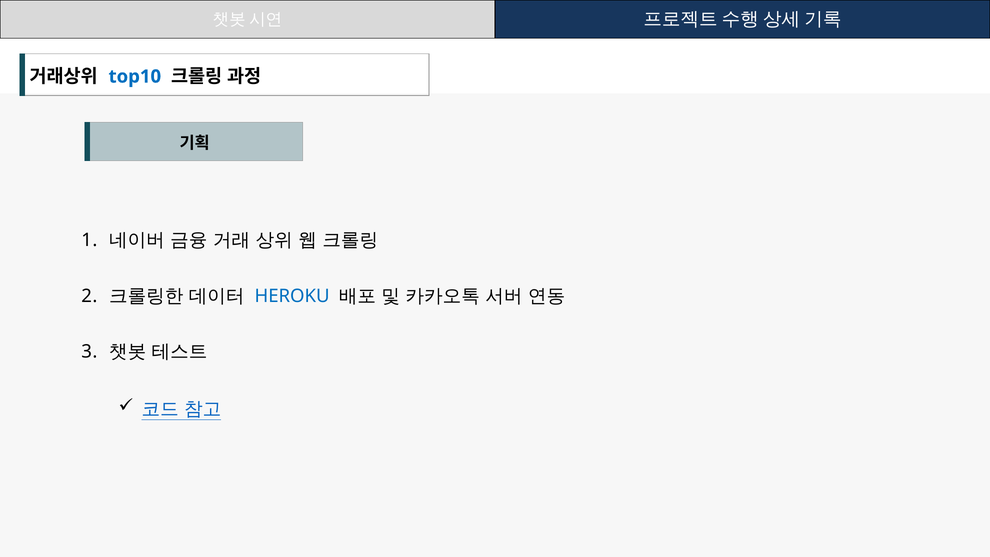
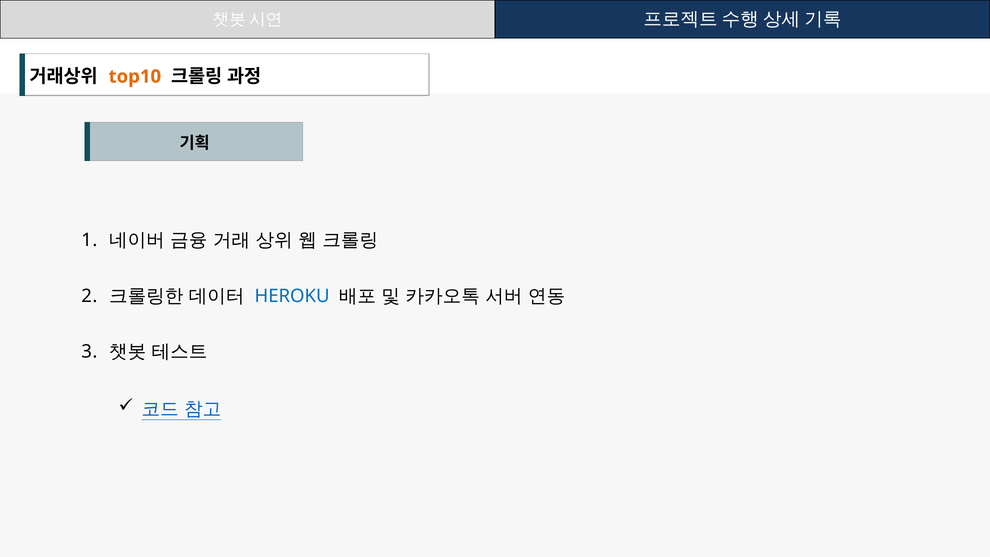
top10 colour: blue -> orange (135, 77)
